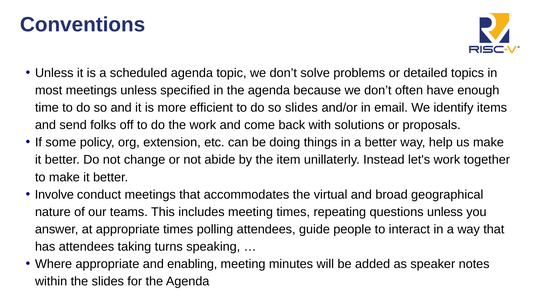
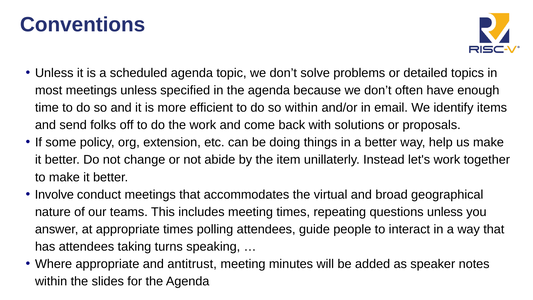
so slides: slides -> within (301, 108)
enabling: enabling -> antitrust (192, 264)
